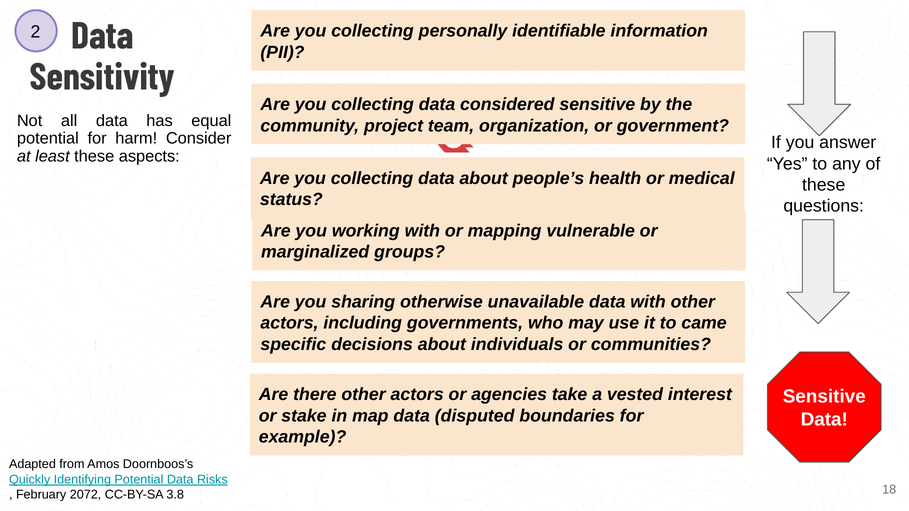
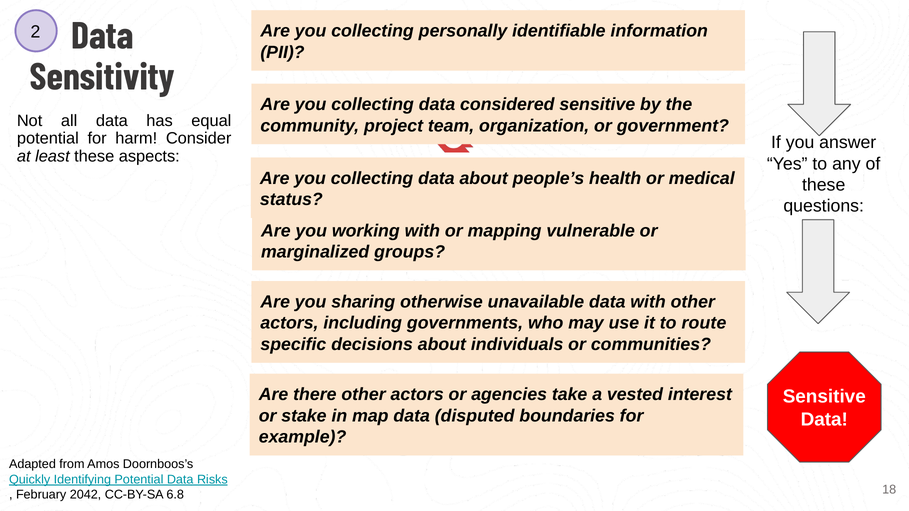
came: came -> route (704, 323)
2072: 2072 -> 2042 (86, 495)
3.8: 3.8 -> 6.8 (175, 495)
